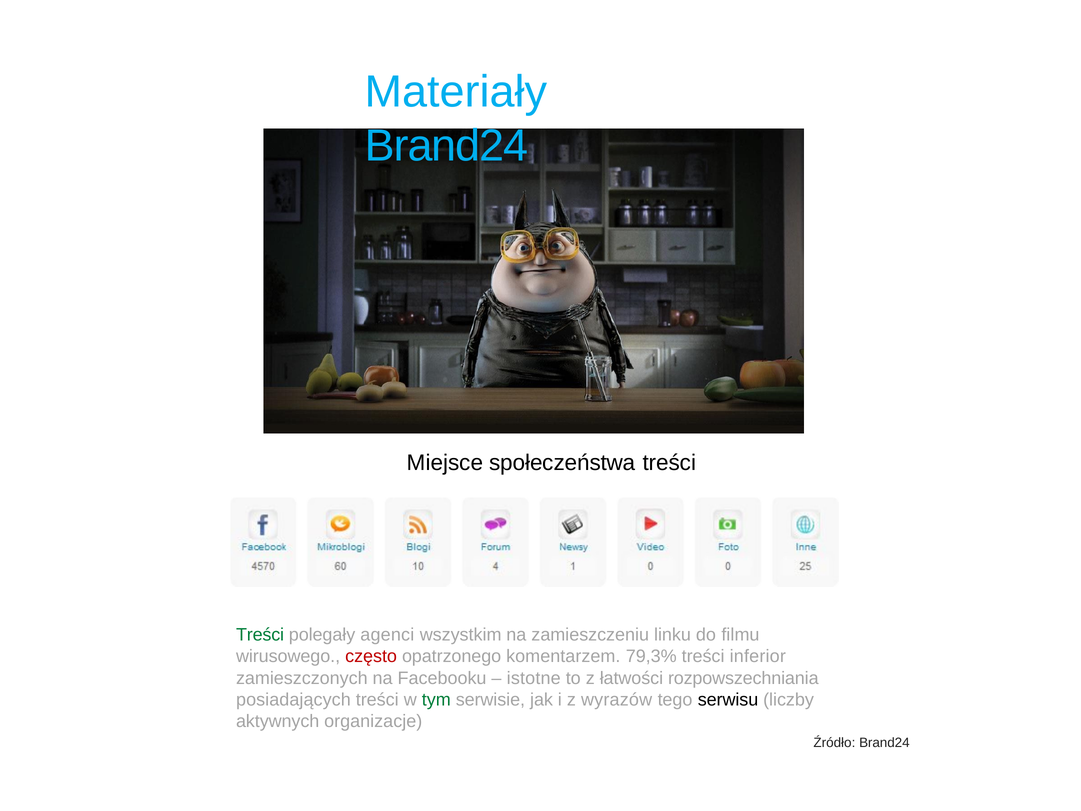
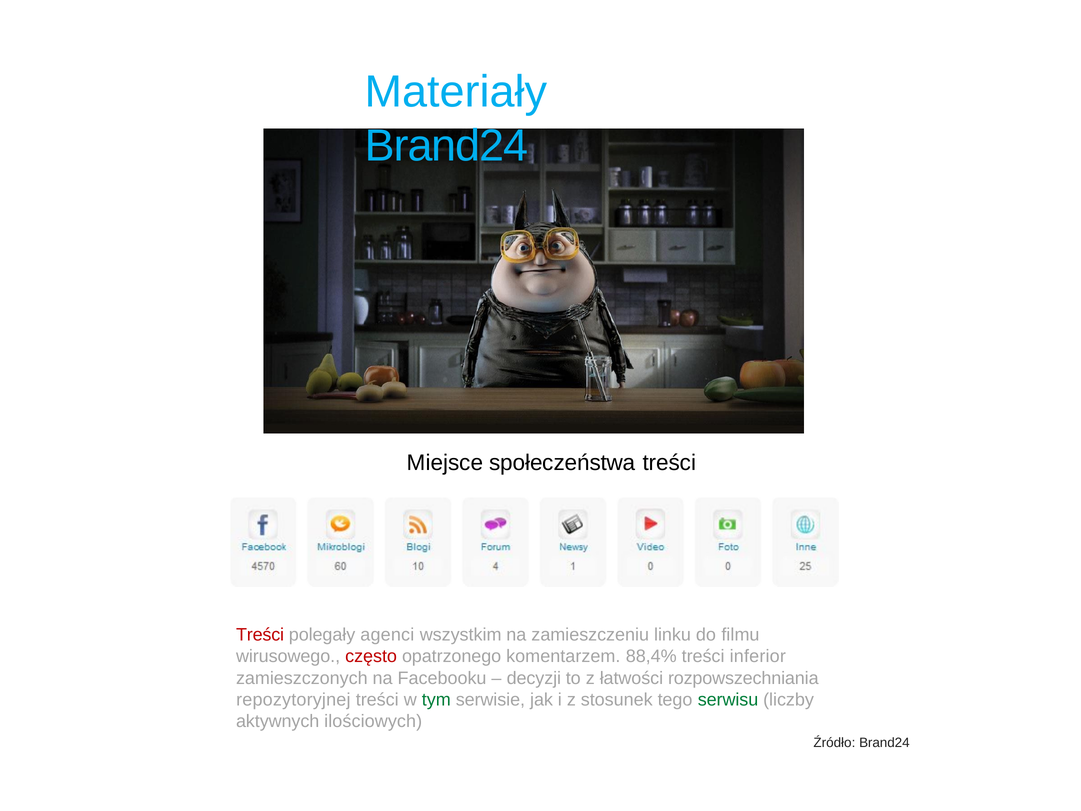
Treści colour: green -> red (260, 635)
79,3%: 79,3% -> 88,4% (651, 656)
istotne: istotne -> decyzji (534, 678)
posiadających: posiadających -> repozytoryjnej (293, 700)
wyrazów: wyrazów -> stosunek (617, 700)
serwisu colour: black -> green (728, 700)
organizacje: organizacje -> ilościowych (373, 721)
